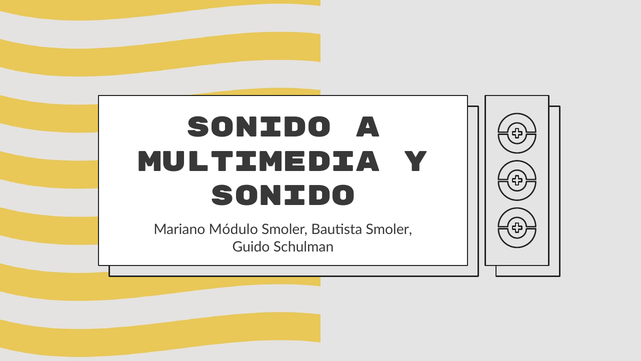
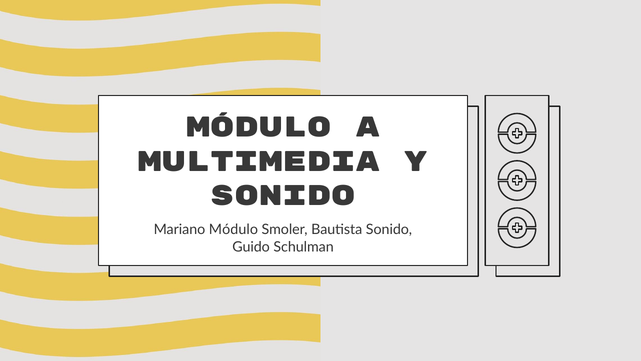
SONIDO: SONIDO -> MÓDULO (259, 127)
Bautista Smoler: Smoler -> Sonido (389, 230)
